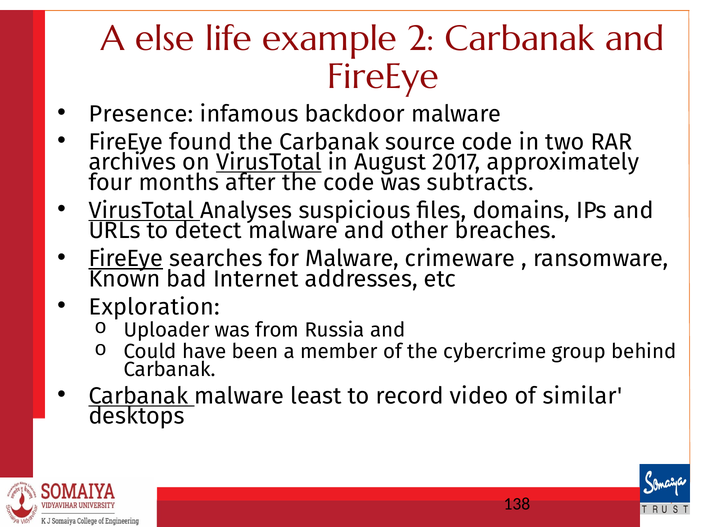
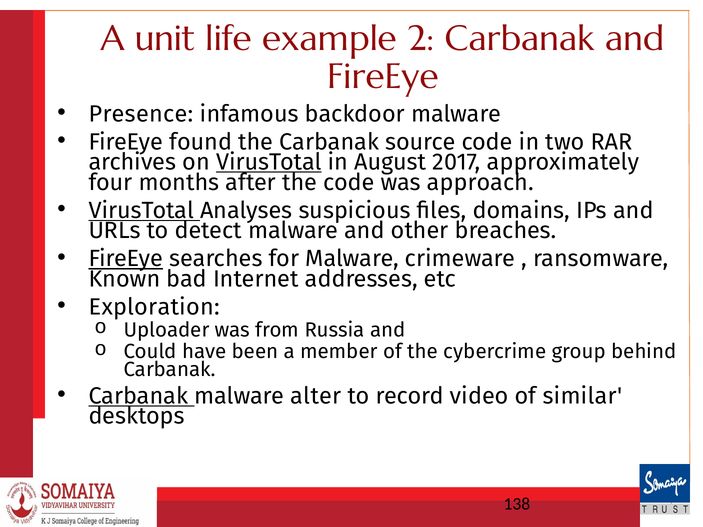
else: else -> unit (165, 39)
subtracts: subtracts -> approach (480, 182)
least: least -> alter (316, 396)
